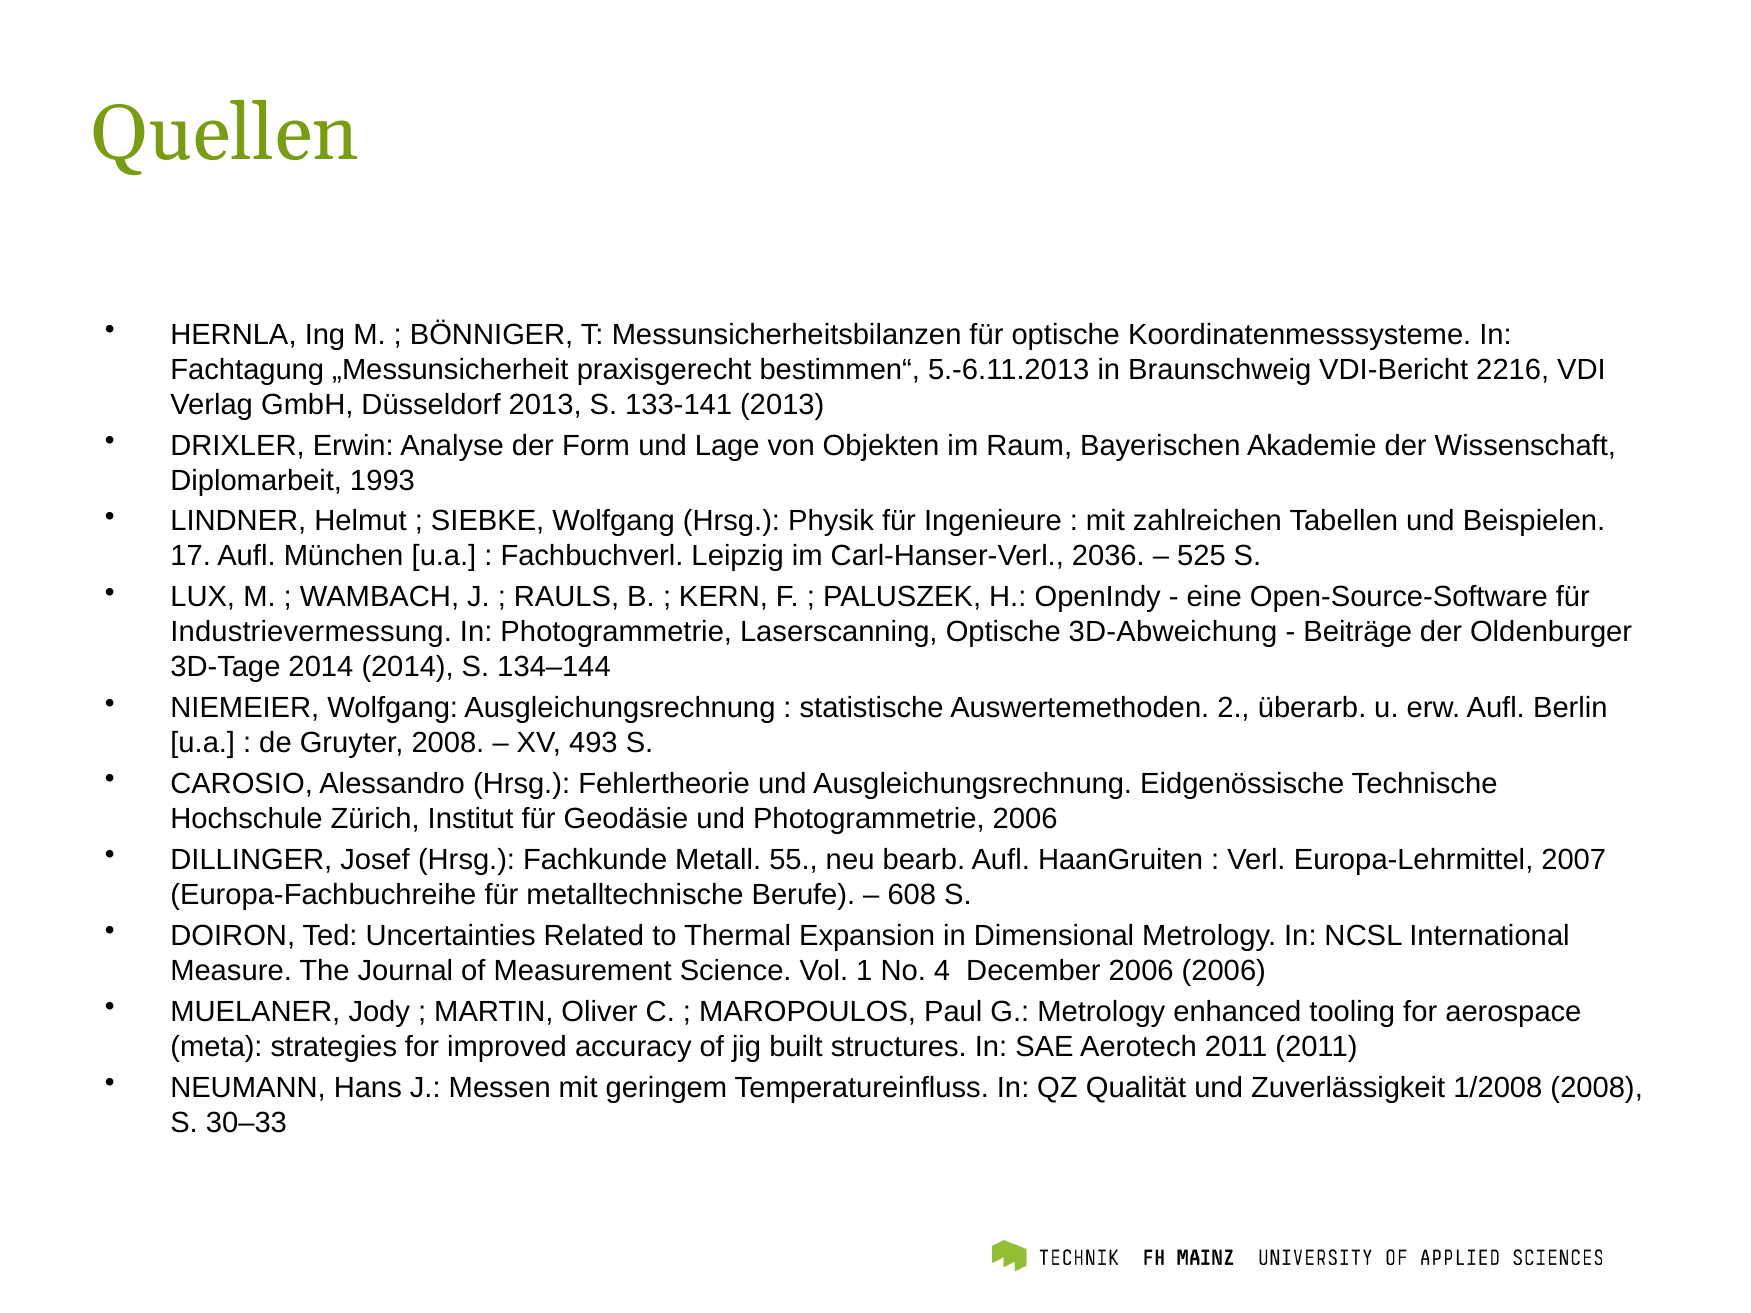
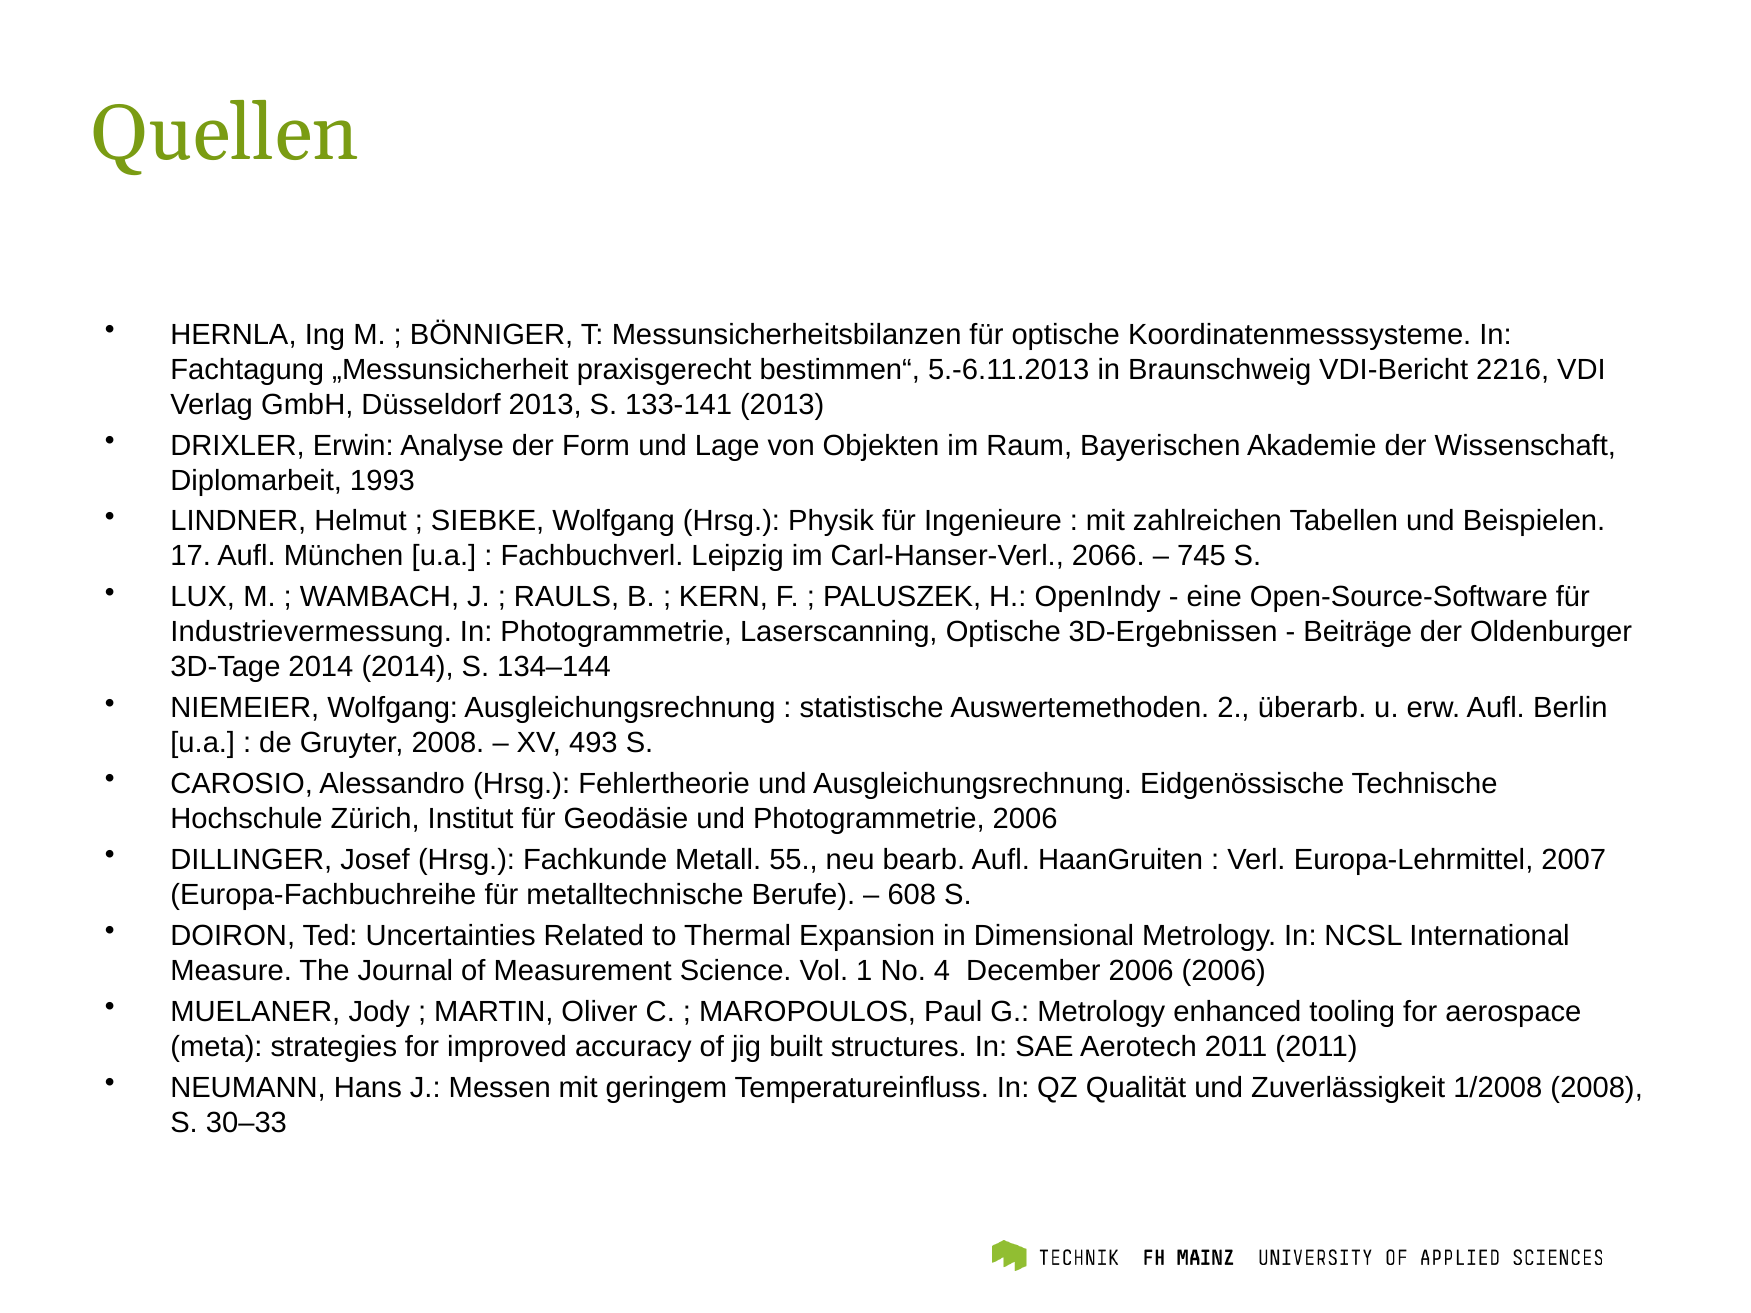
2036: 2036 -> 2066 (1108, 556)
525: 525 -> 745 (1202, 556)
3D-Abweichung: 3D-Abweichung -> 3D-Ergebnissen (1173, 632)
